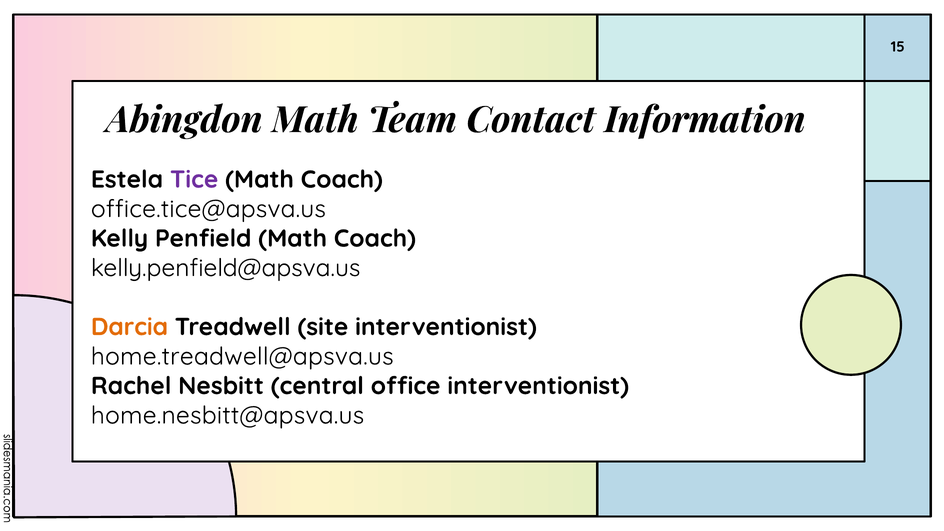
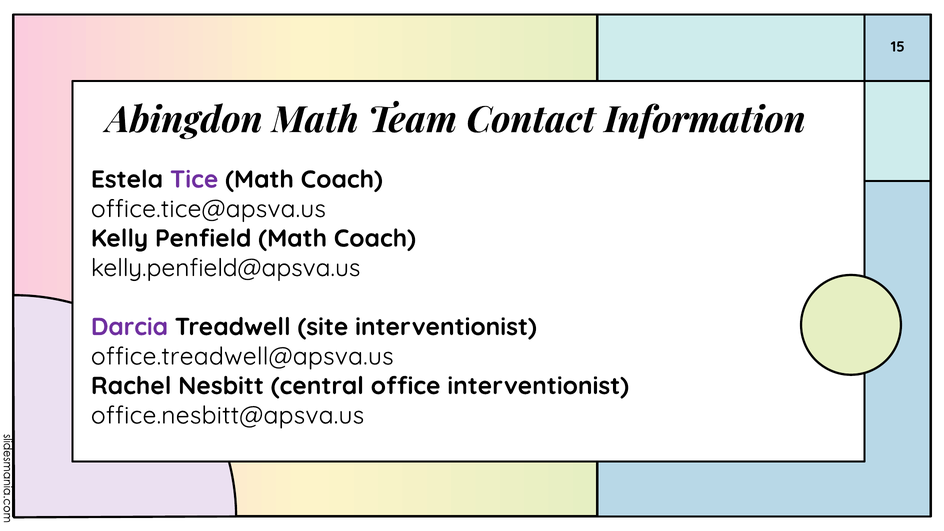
Darcia colour: orange -> purple (129, 327)
home.treadwell@apsva.us: home.treadwell@apsva.us -> office.treadwell@apsva.us (242, 356)
home.nesbitt@apsva.us: home.nesbitt@apsva.us -> office.nesbitt@apsva.us (228, 415)
